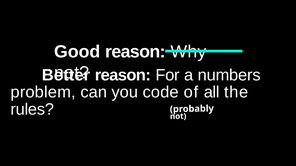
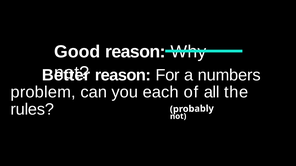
code: code -> each (161, 92)
